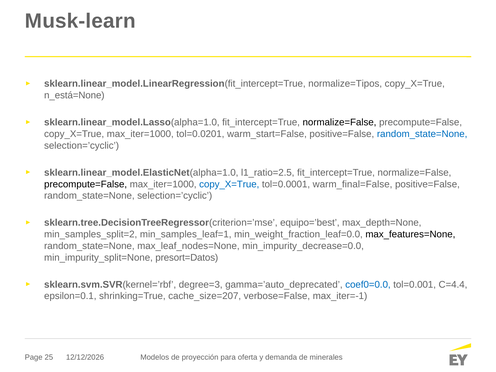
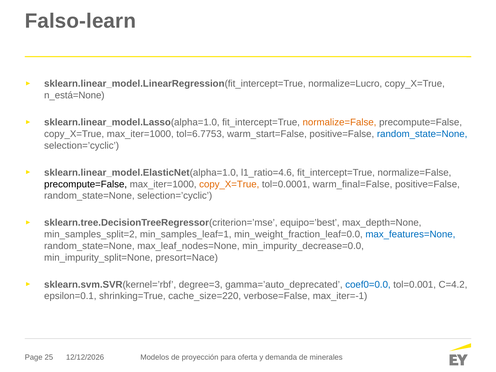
Musk-learn: Musk-learn -> Falso-learn (80, 21)
normalize=Tipos: normalize=Tipos -> normalize=Lucro (345, 84)
normalize=False colour: black -> orange (340, 122)
tol=0.0201: tol=0.0201 -> tol=6.7753 (200, 134)
l1_ratio=2.5: l1_ratio=2.5 -> l1_ratio=4.6 (268, 173)
copy_X=True colour: blue -> orange (229, 184)
max_features=None colour: black -> blue (410, 234)
presort=Datos: presort=Datos -> presort=Nace (187, 258)
C=4.4: C=4.4 -> C=4.2 (453, 285)
cache_size=207: cache_size=207 -> cache_size=220 (205, 296)
